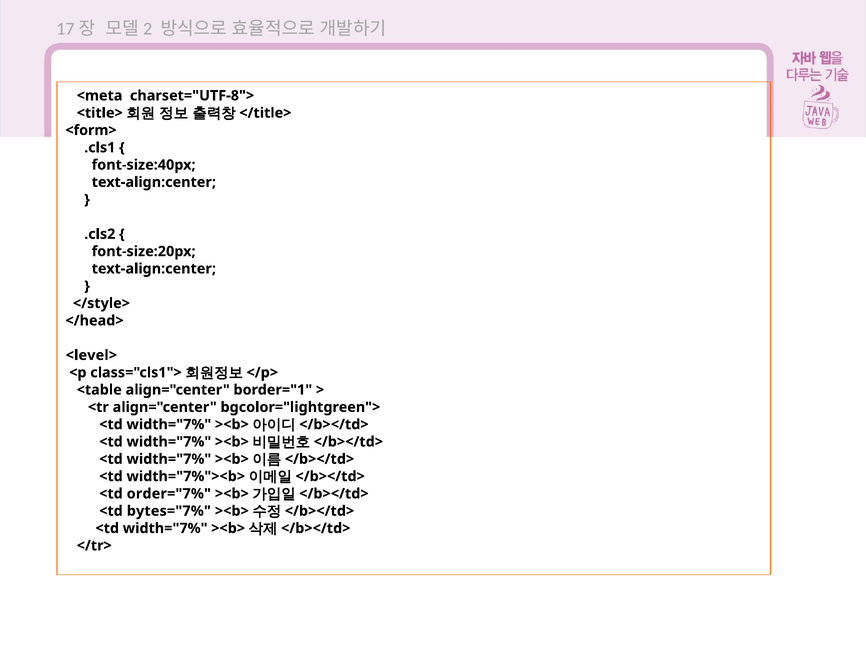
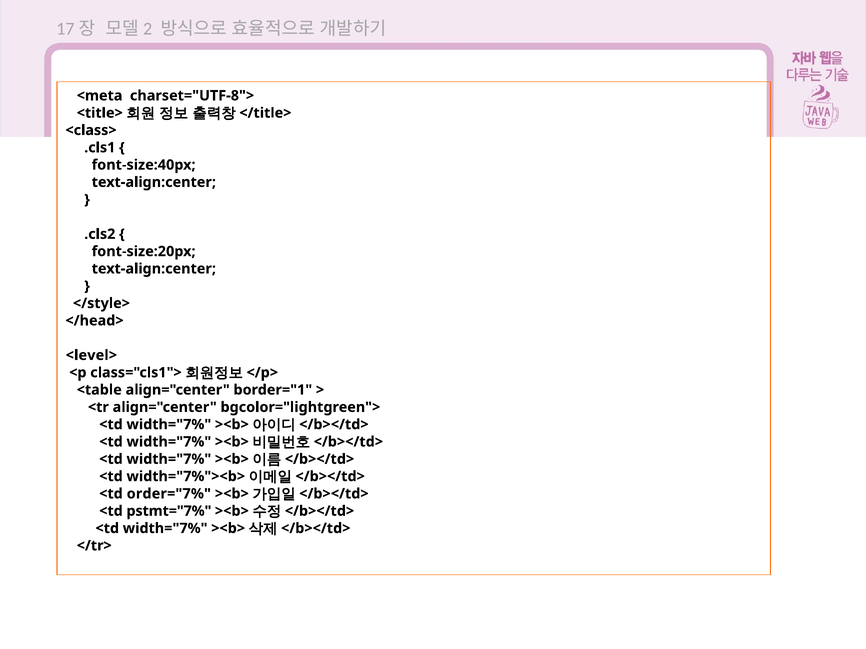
<form>: <form> -> <class> (91, 130)
bytes="7%: bytes="7% -> pstmt="7% (169, 511)
